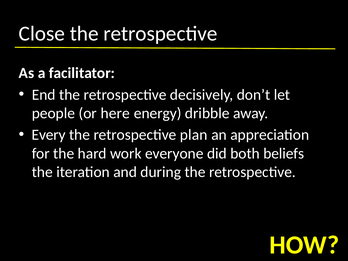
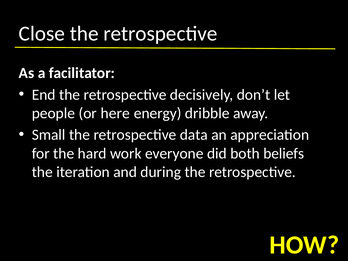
Every: Every -> Small (49, 135)
plan: plan -> data (194, 135)
